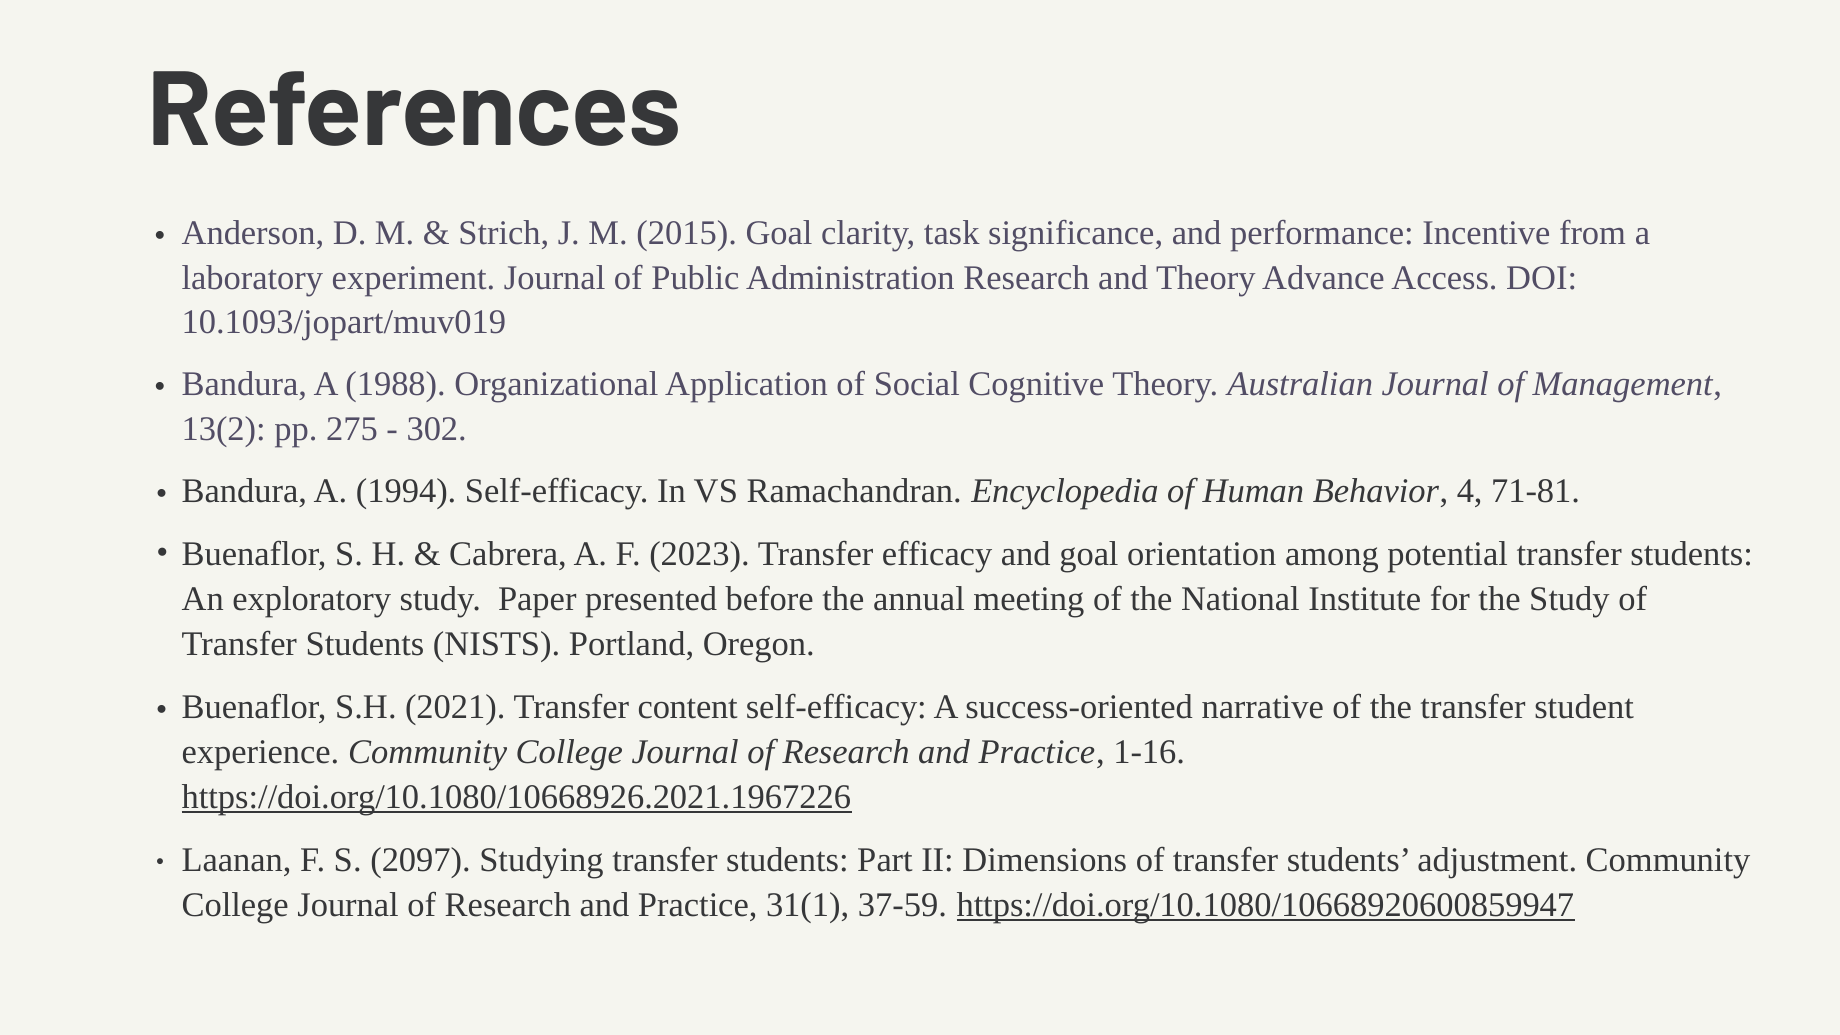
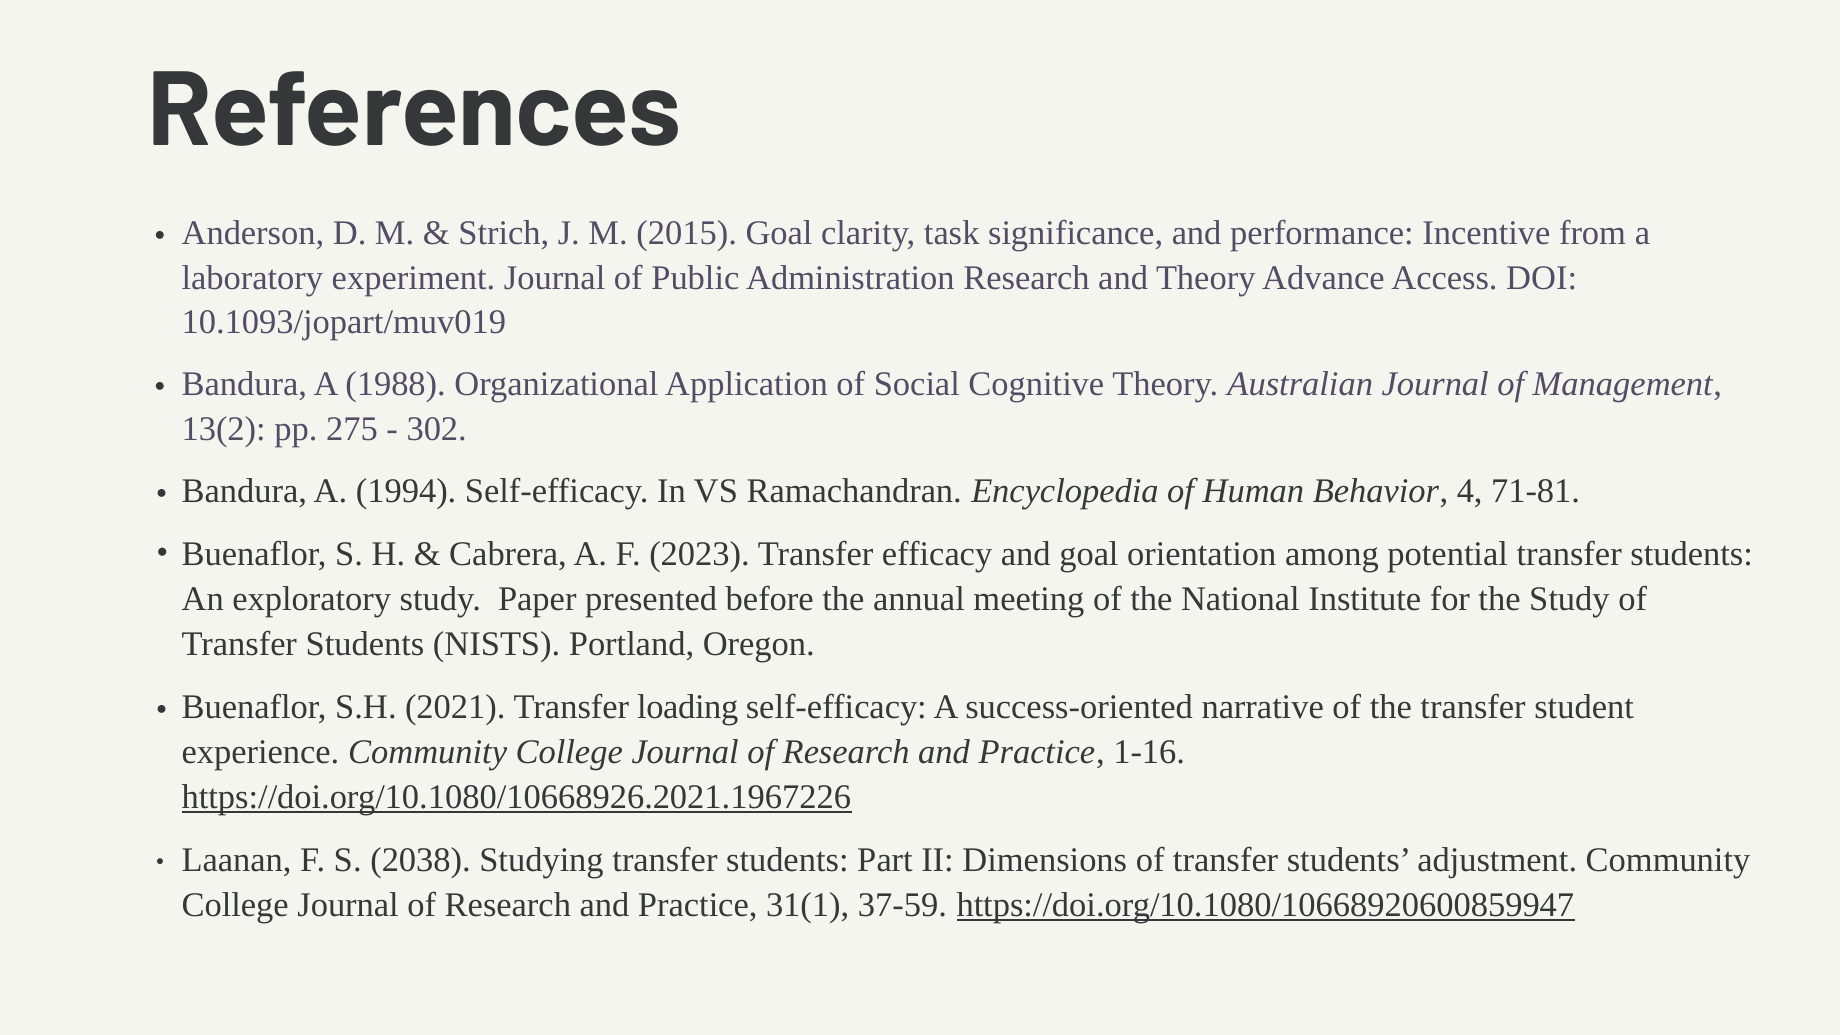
content: content -> loading (688, 707)
2097: 2097 -> 2038 (421, 860)
